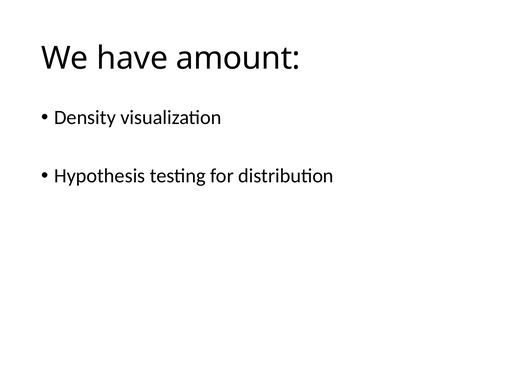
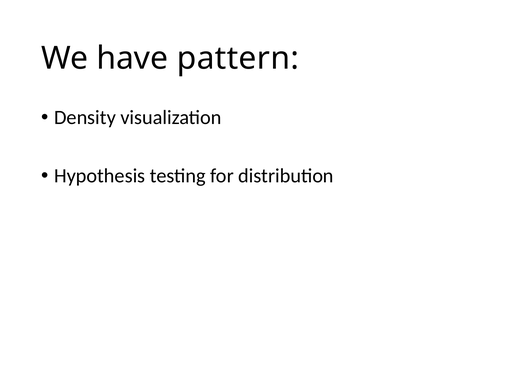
amount: amount -> pattern (238, 58)
